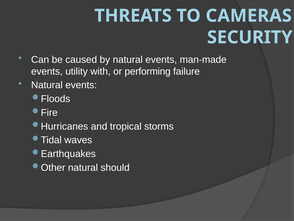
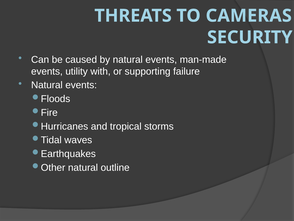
performing: performing -> supporting (148, 71)
should: should -> outline (115, 167)
